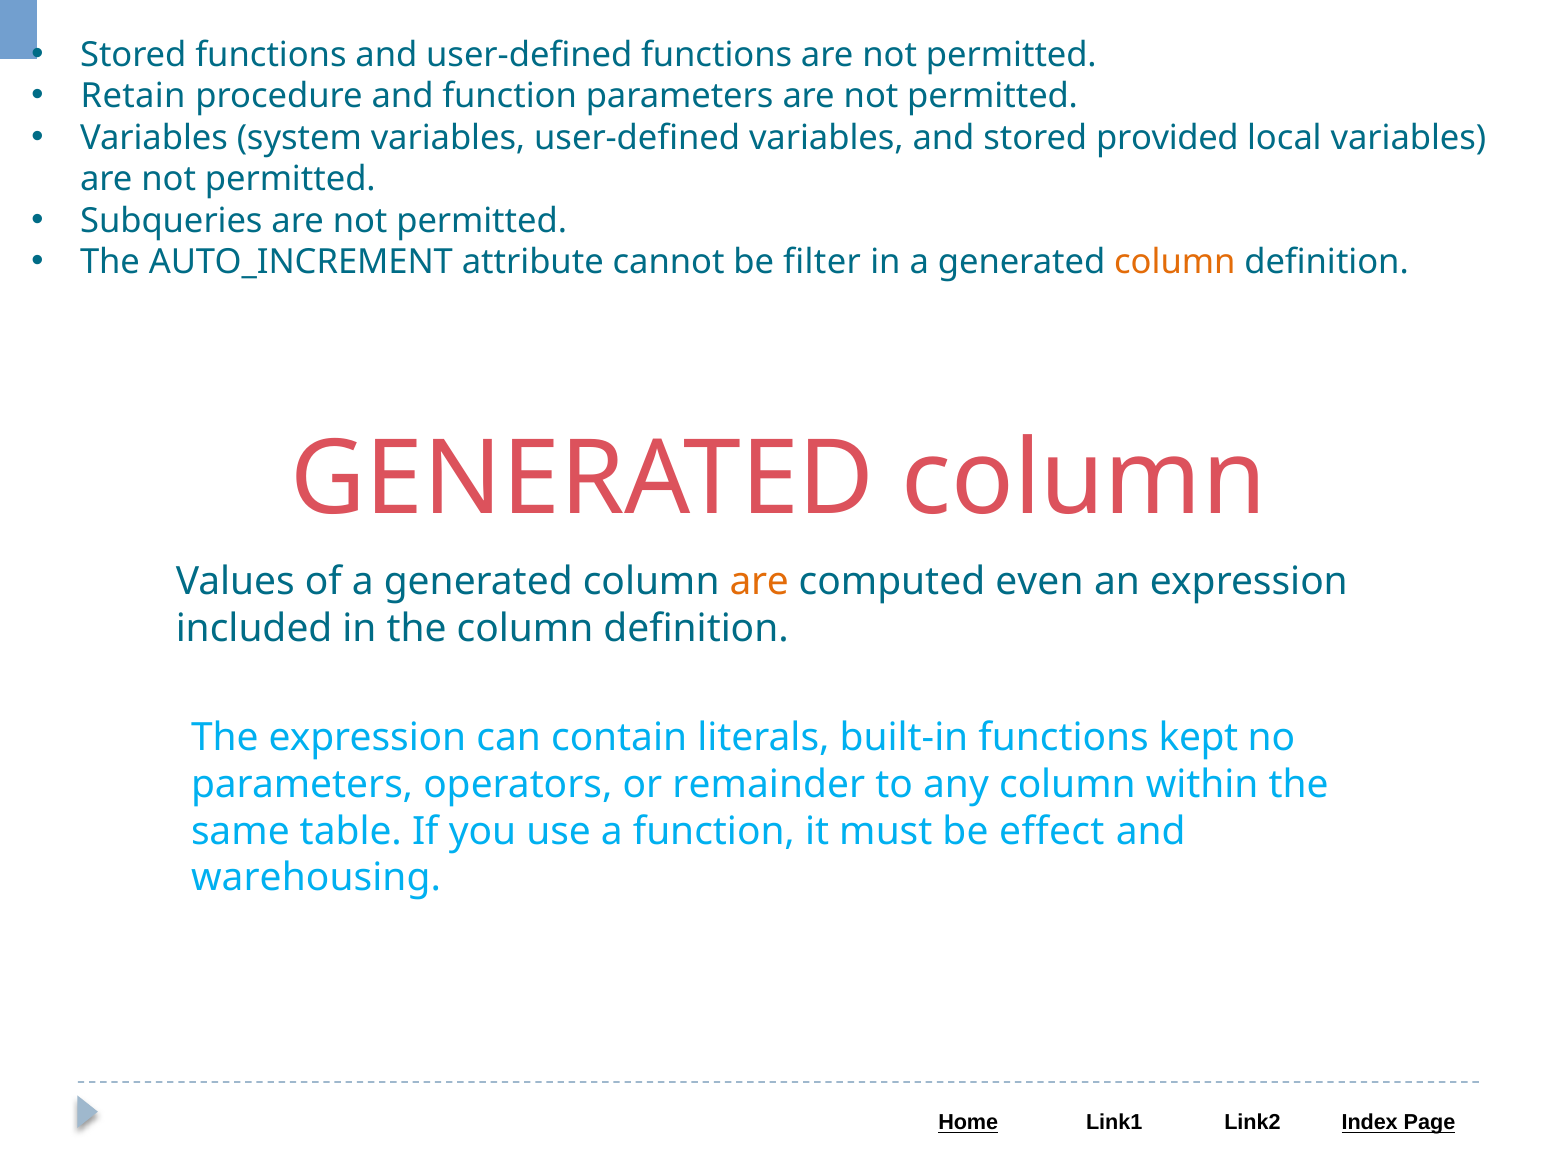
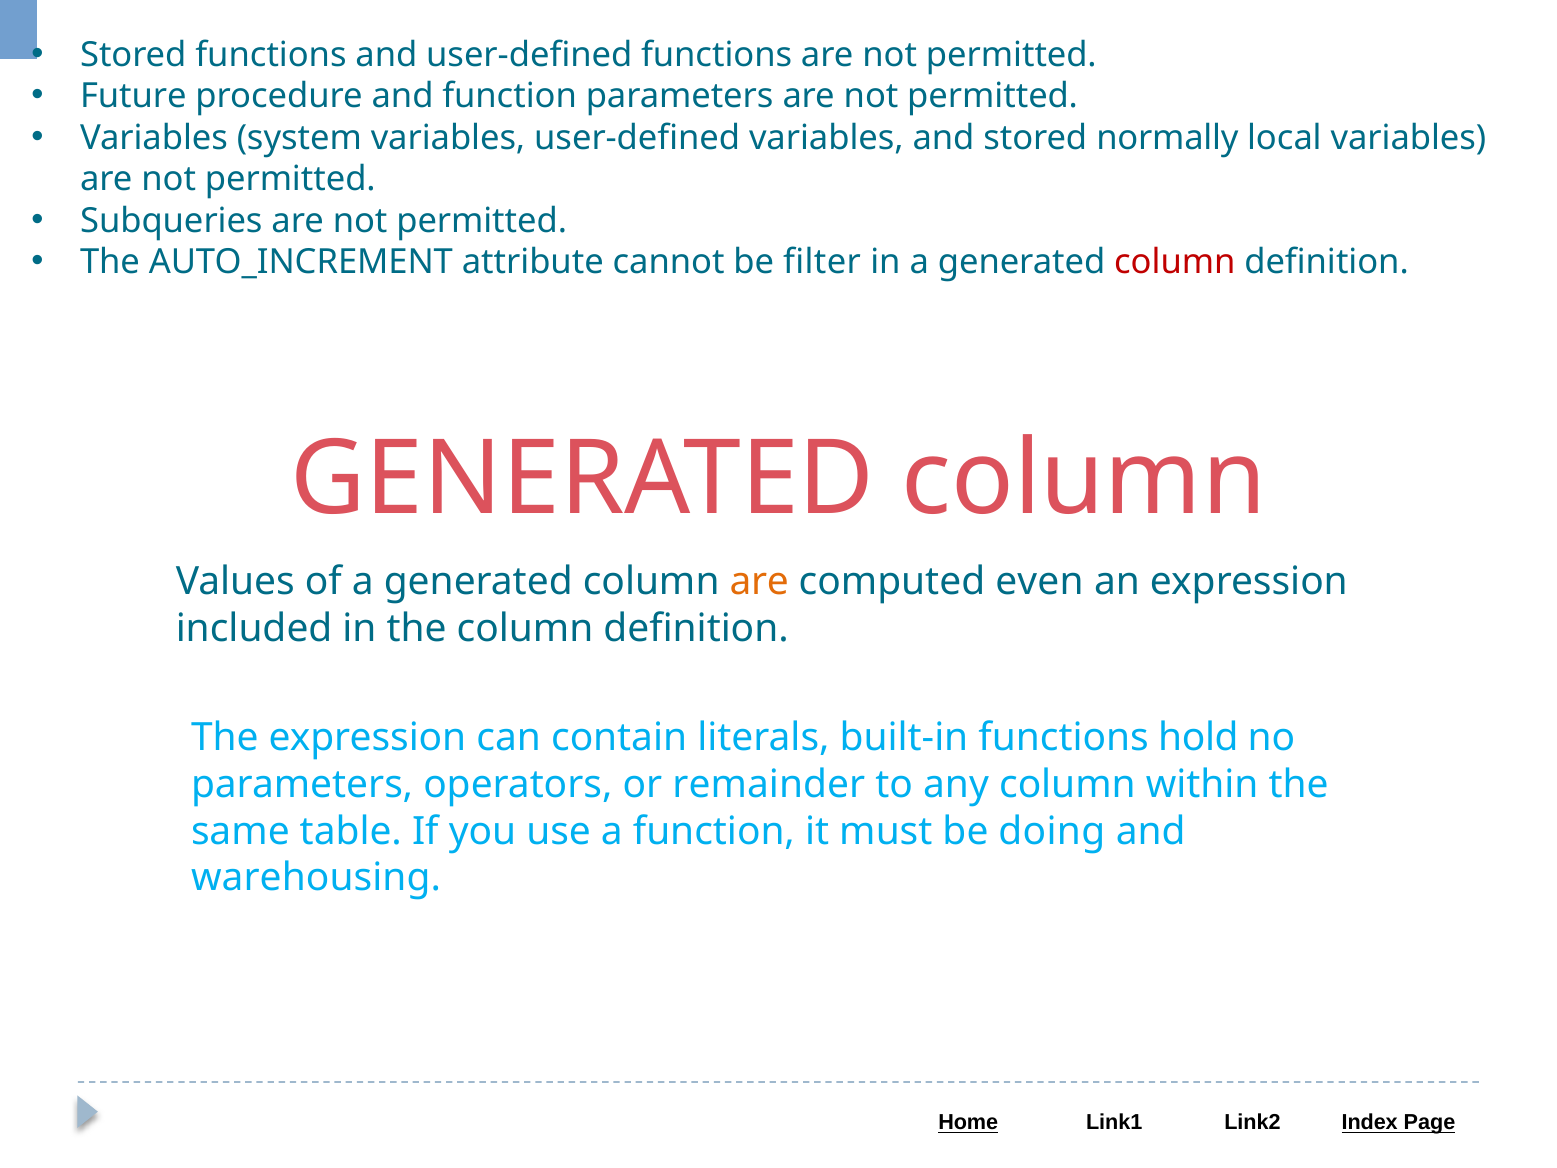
Retain: Retain -> Future (133, 96)
provided: provided -> normally (1167, 138)
column colour: orange -> red (1175, 262)
kept: kept -> hold (1198, 738)
effect: effect -> doing (1052, 831)
